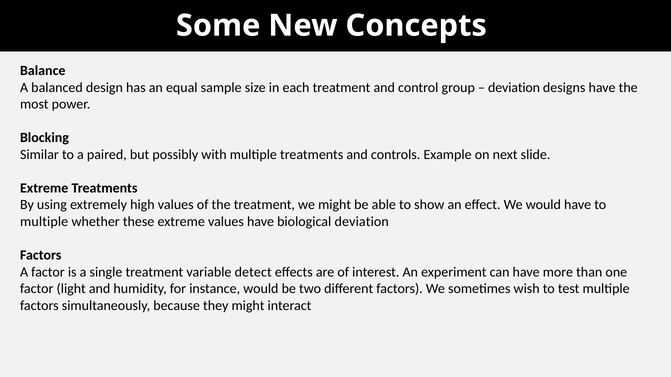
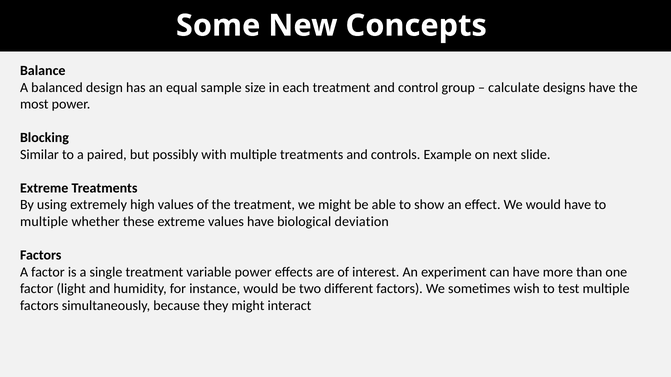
deviation: deviation -> calculate (514, 88)
variable detect: detect -> power (253, 272)
